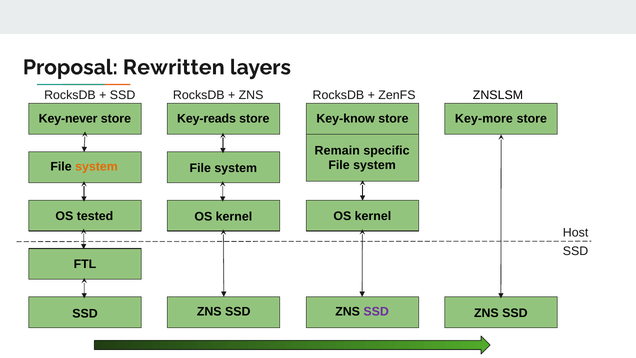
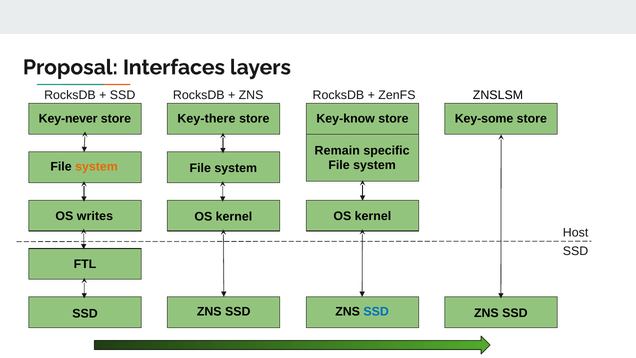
Rewritten: Rewritten -> Interfaces (174, 67)
Key-reads: Key-reads -> Key-there (206, 119)
Key-more: Key-more -> Key-some (484, 119)
tested: tested -> writes (95, 216)
SSD colour: purple -> blue (376, 311)
